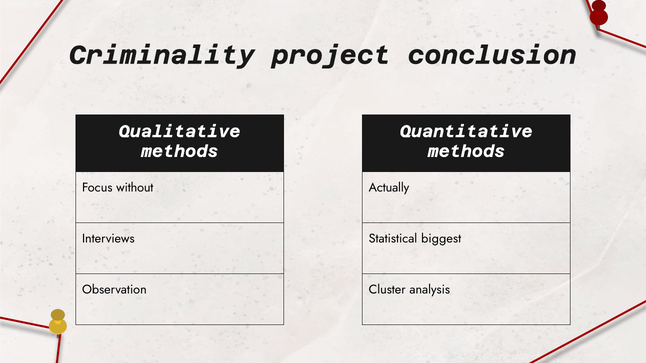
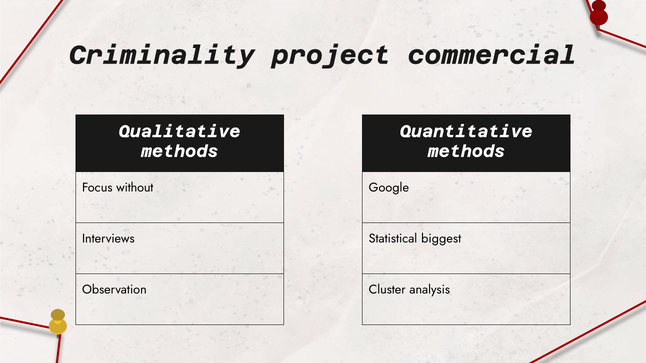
conclusion: conclusion -> commercial (492, 55)
Actually: Actually -> Google (389, 188)
